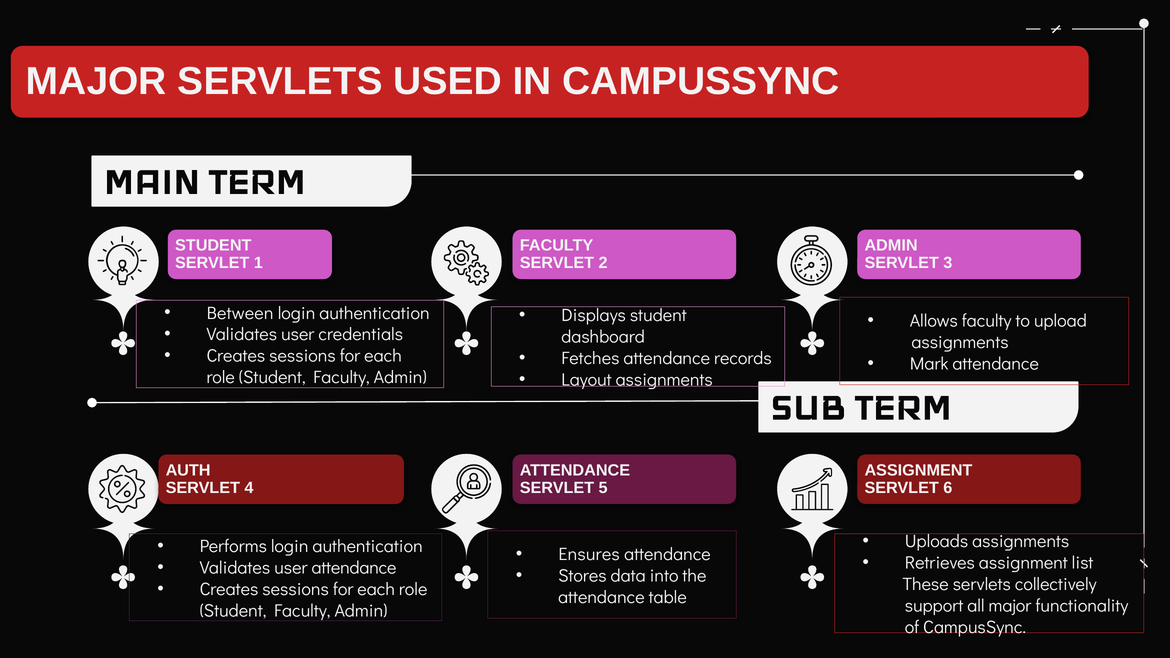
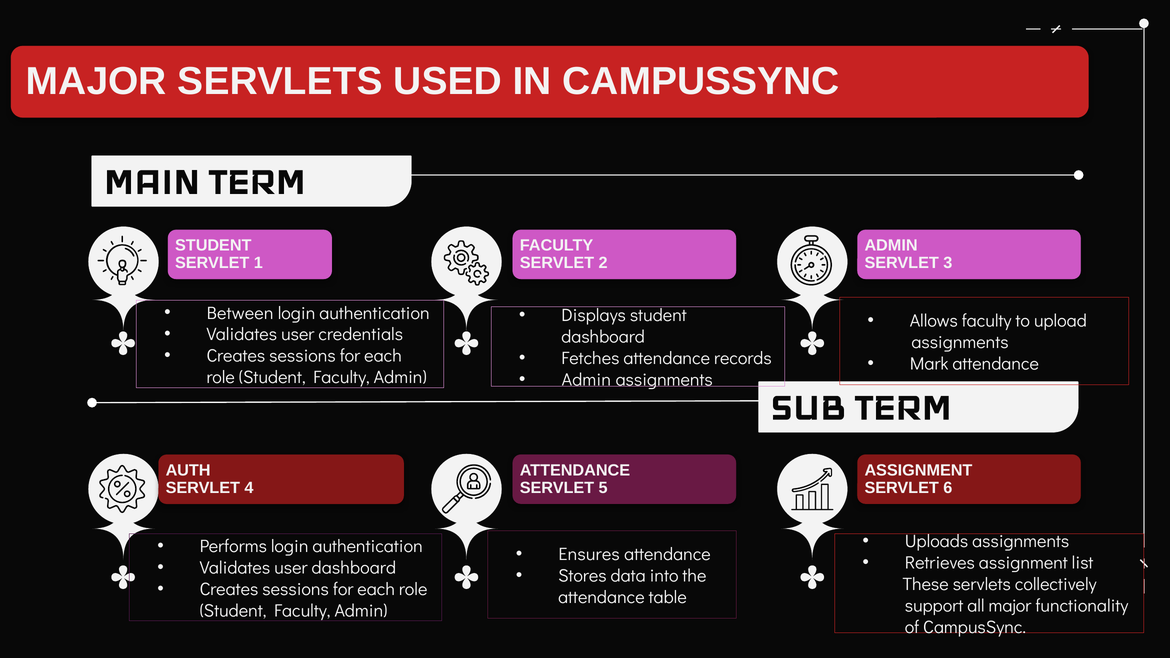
Layout: Layout -> Admin (586, 380)
user attendance: attendance -> dashboard (354, 568)
